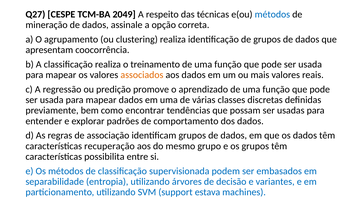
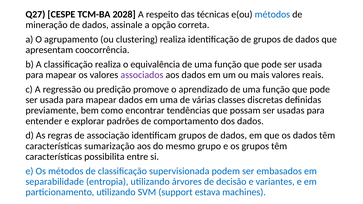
2049: 2049 -> 2028 (124, 14)
treinamento: treinamento -> equivalência (155, 64)
associados colour: orange -> purple (142, 75)
recuperação: recuperação -> sumarização (109, 146)
